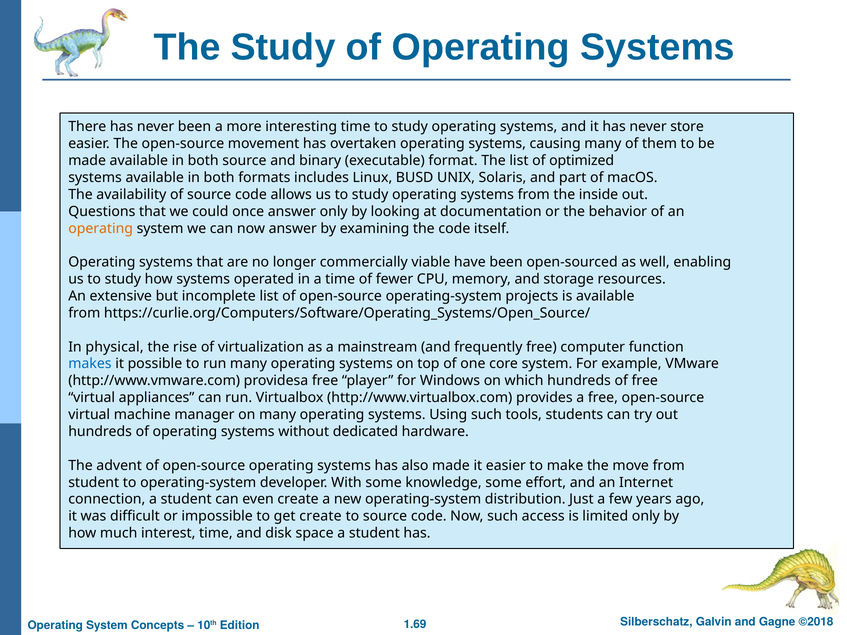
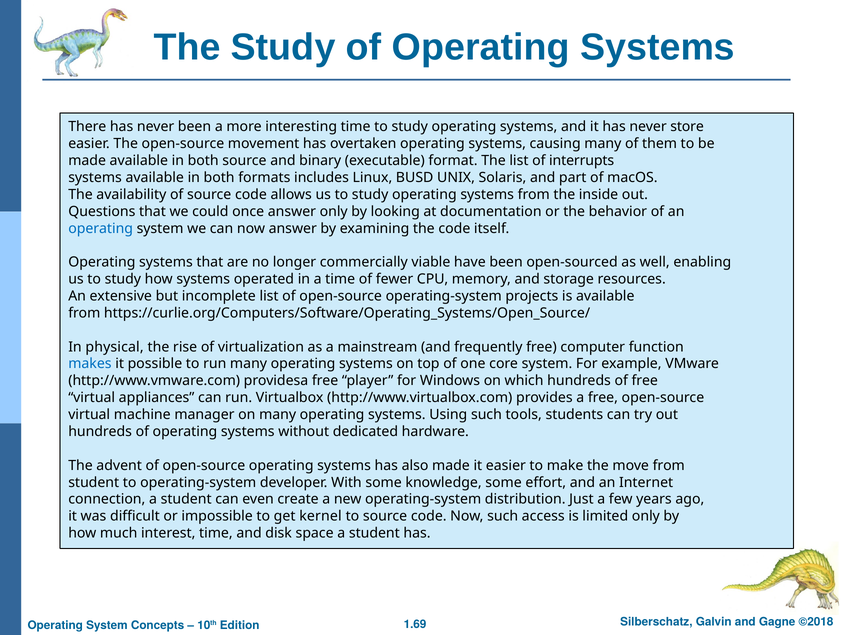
optimized: optimized -> interrupts (582, 161)
operating colour: orange -> blue (101, 228)
get create: create -> kernel (320, 516)
